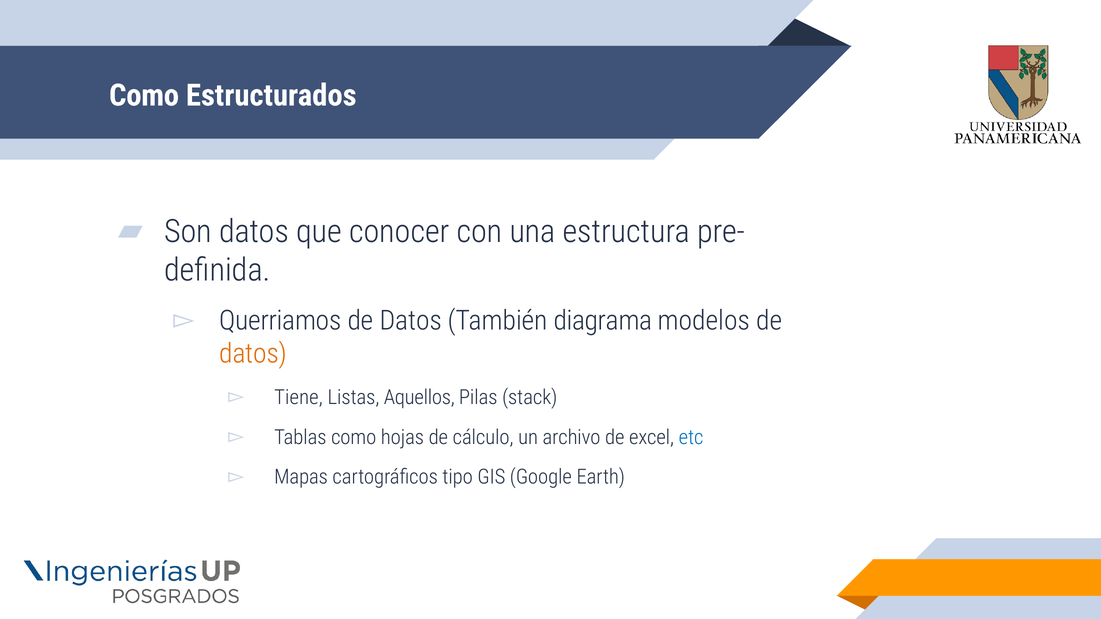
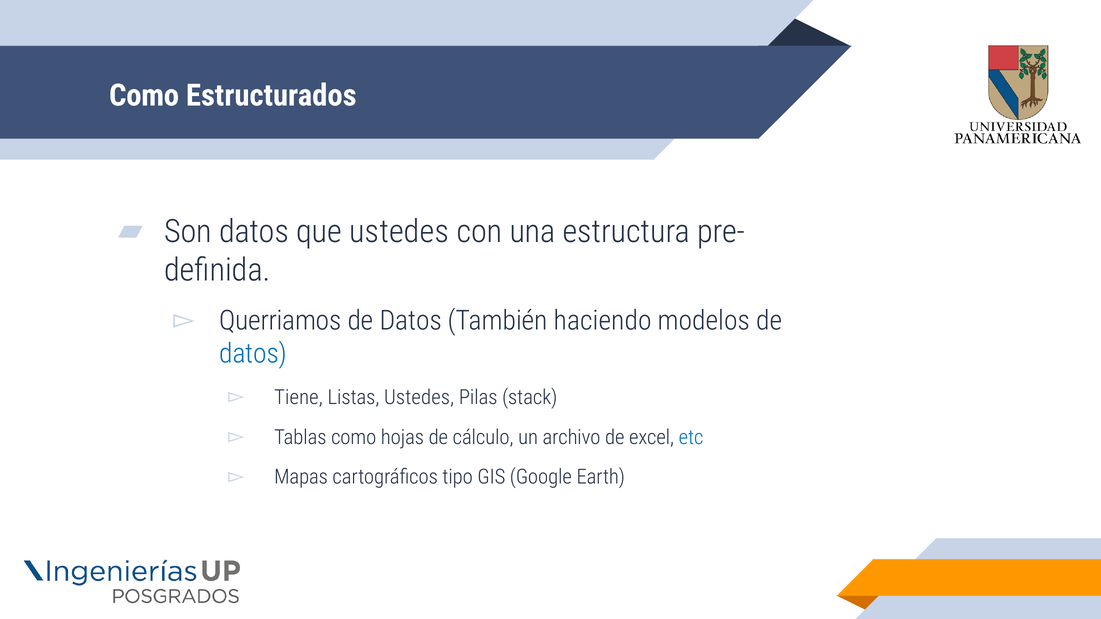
que conocer: conocer -> ustedes (399, 232)
diagrama: diagrama -> haciendo (603, 321)
datos colour: orange -> blue (253, 354)
Listas Aquellos: Aquellos -> Ustedes (419, 397)
